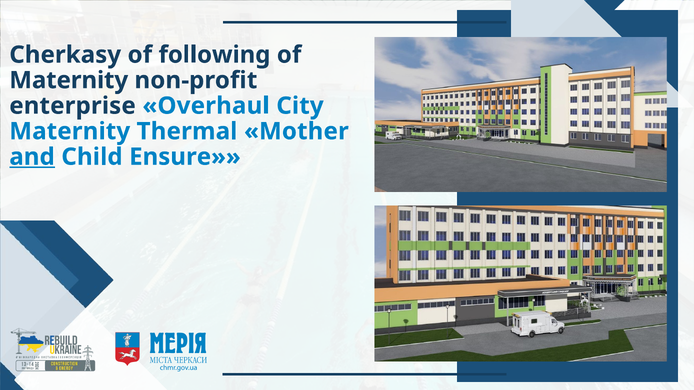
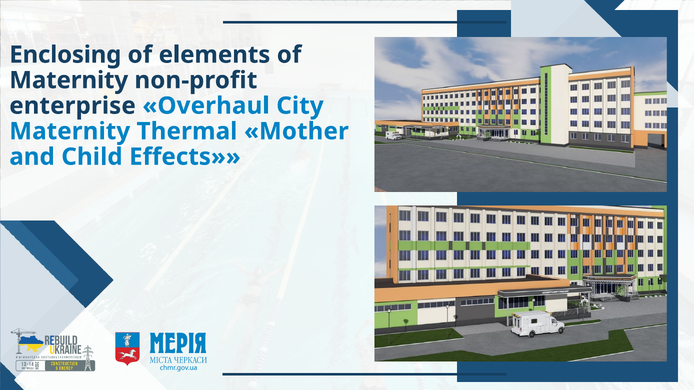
Cherkasy: Cherkasy -> Enclosing (65, 55)
following: following -> elements (214, 55)
and underline: present -> none (32, 157)
Ensure: Ensure -> Effects (185, 157)
